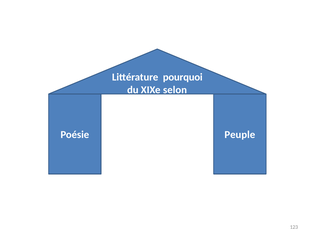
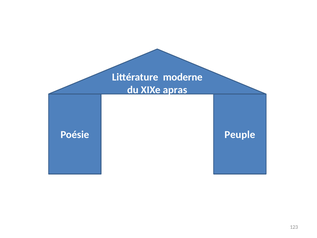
pourquoi: pourquoi -> moderne (183, 77)
selon: selon -> apras (175, 90)
